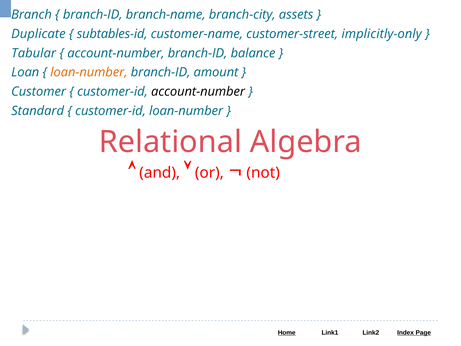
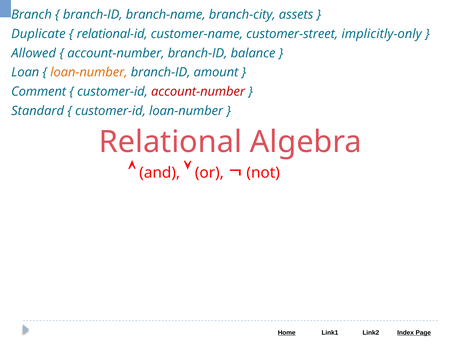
subtables-id: subtables-id -> relational-id (112, 34)
Tabular: Tabular -> Allowed (34, 53)
Customer: Customer -> Comment (39, 92)
account-number colour: black -> red (198, 92)
